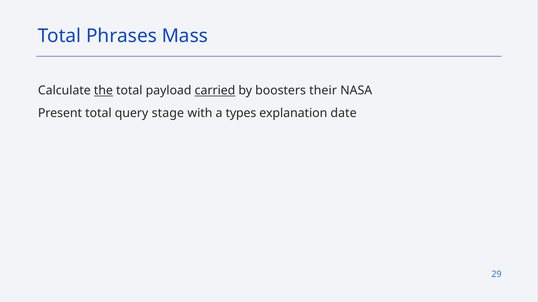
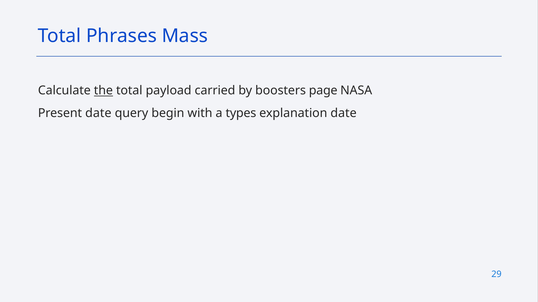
carried underline: present -> none (215, 91)
their: their -> page (323, 91)
Present total: total -> date (98, 113)
stage: stage -> begin (168, 113)
